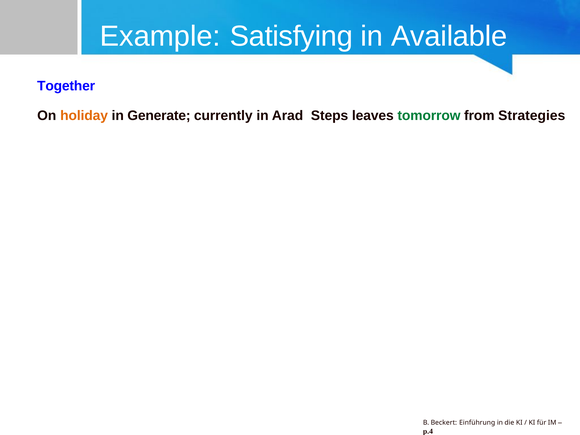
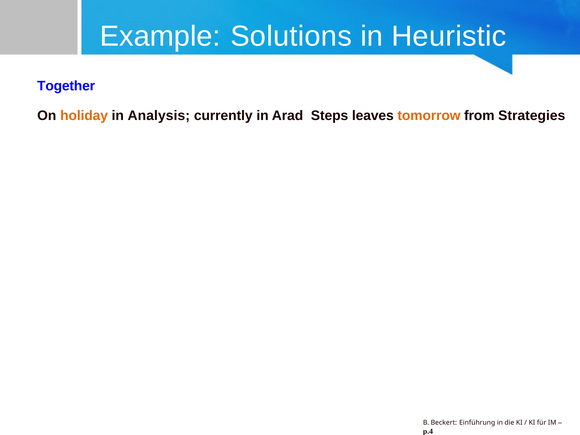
Satisfying: Satisfying -> Solutions (291, 36)
Available: Available -> Heuristic (449, 36)
Generate: Generate -> Analysis (159, 116)
tomorrow colour: green -> orange (429, 116)
